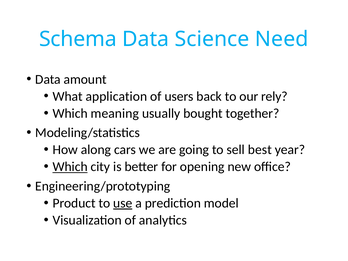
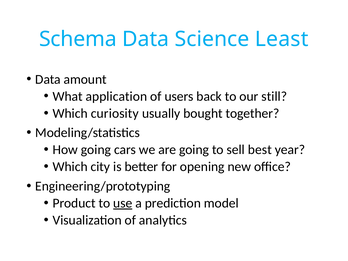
Need: Need -> Least (282, 39)
rely: rely -> still (274, 96)
meaning: meaning -> curiosity (115, 113)
How along: along -> going (96, 150)
Which underline: present -> none (70, 167)
